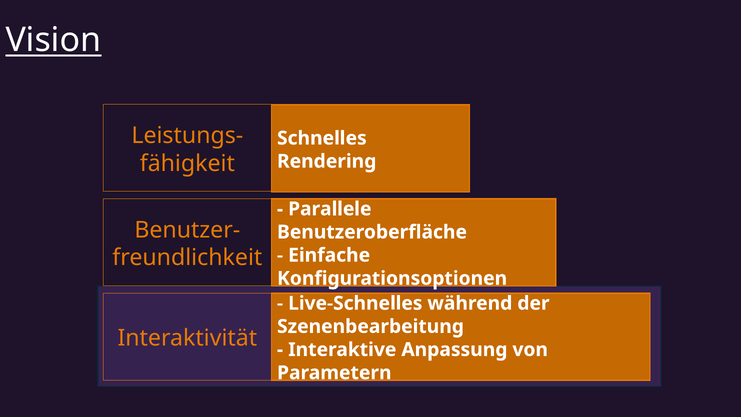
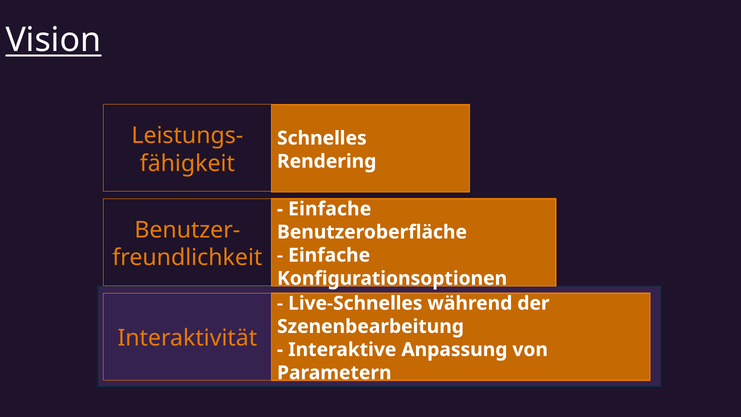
Parallele: Parallele -> Einfache (330, 209)
